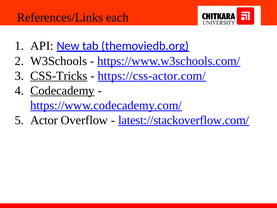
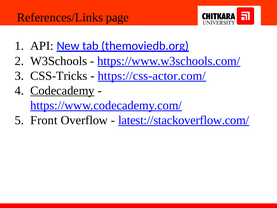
each: each -> page (117, 18)
CSS-Tricks underline: present -> none (59, 76)
Actor: Actor -> Front (44, 120)
